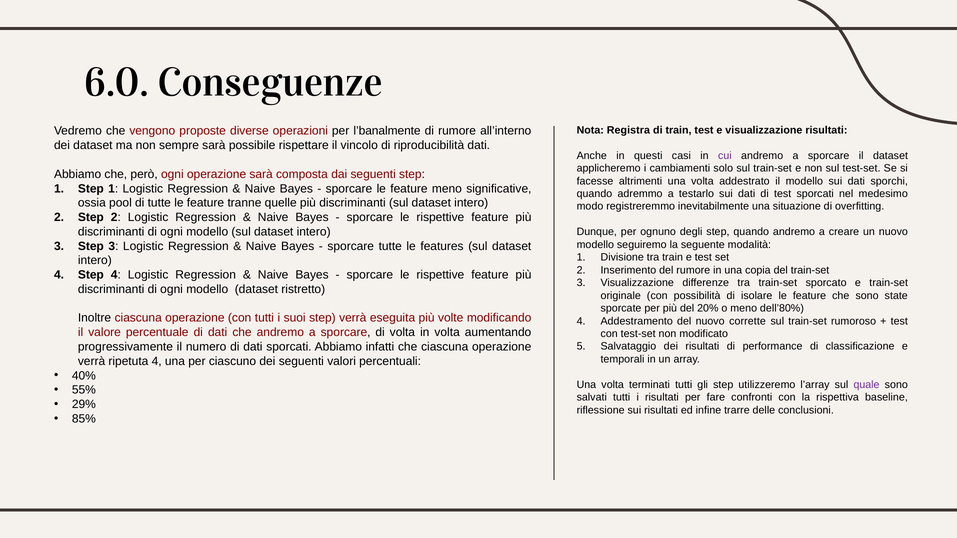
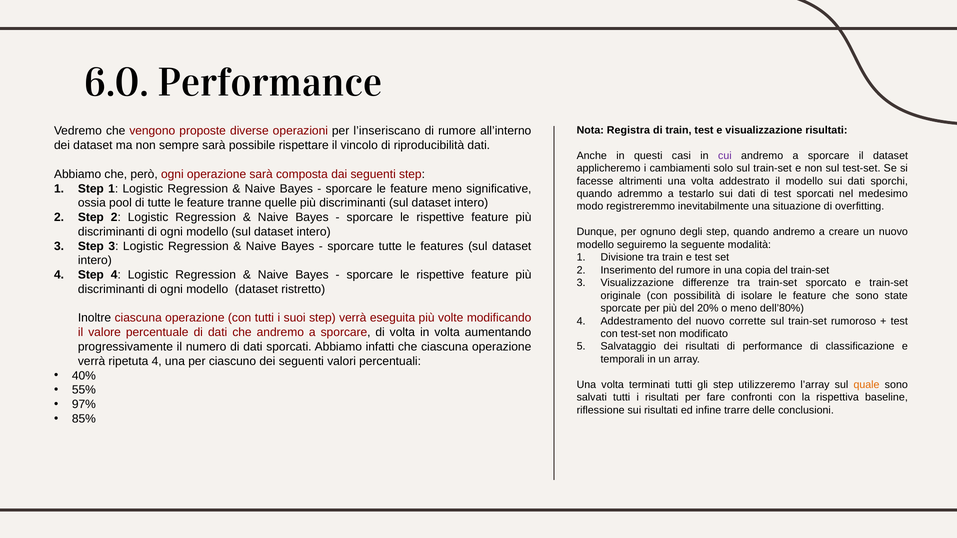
6.0 Conseguenze: Conseguenze -> Performance (270, 83)
l’banalmente: l’banalmente -> l’inseriscano (387, 131)
quale colour: purple -> orange (867, 385)
29%: 29% -> 97% (84, 405)
